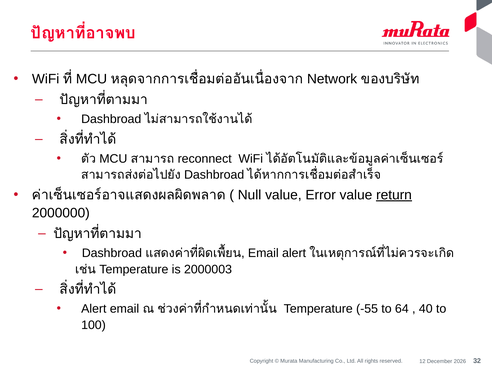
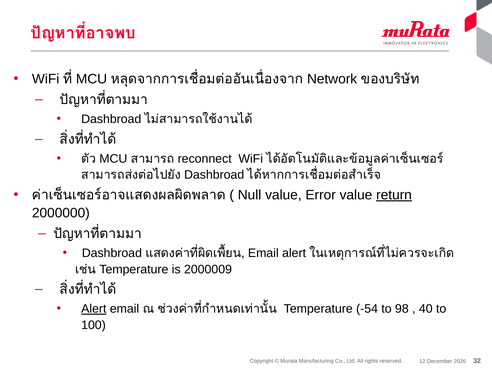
2000003: 2000003 -> 2000009 (208, 269)
Alert underline: none -> present (94, 309)
-55: -55 -> -54 (367, 309)
64: 64 -> 98 (402, 309)
